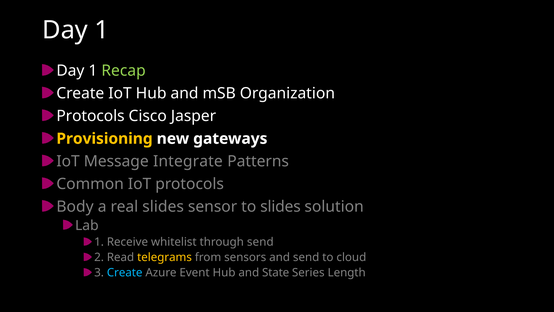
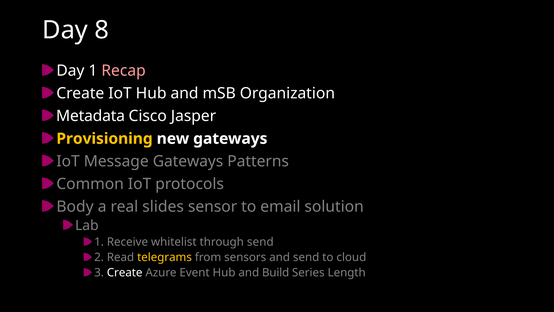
1: 1 -> 8 (102, 30)
Recap colour: light green -> pink (124, 71)
Protocols: Protocols -> Metadata (91, 116)
Message Integrate: Integrate -> Gateways (188, 161)
to slides: slides -> email (280, 206)
Create colour: light blue -> white (125, 272)
State: State -> Build (276, 272)
